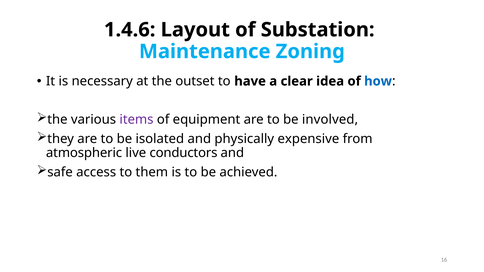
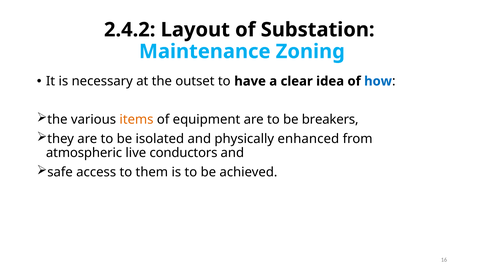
1.4.6: 1.4.6 -> 2.4.2 (130, 30)
items colour: purple -> orange (136, 120)
involved: involved -> breakers (330, 120)
expensive: expensive -> enhanced (308, 139)
